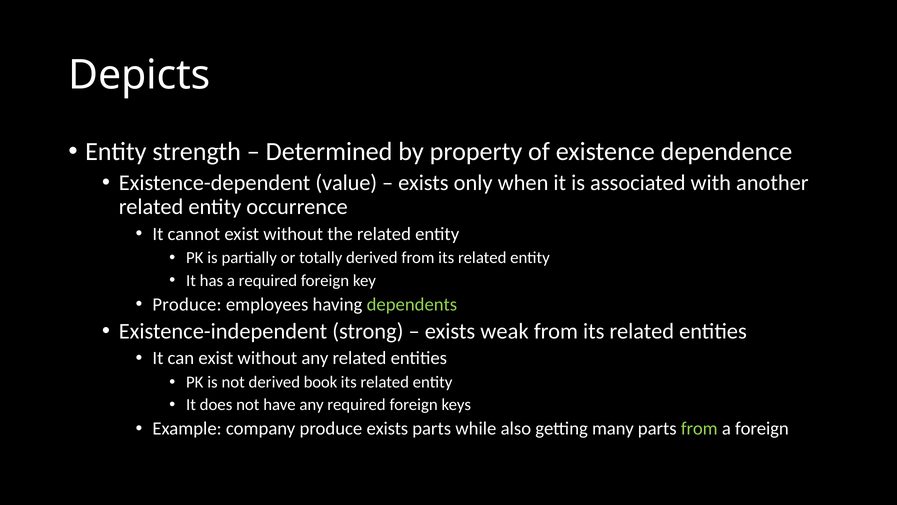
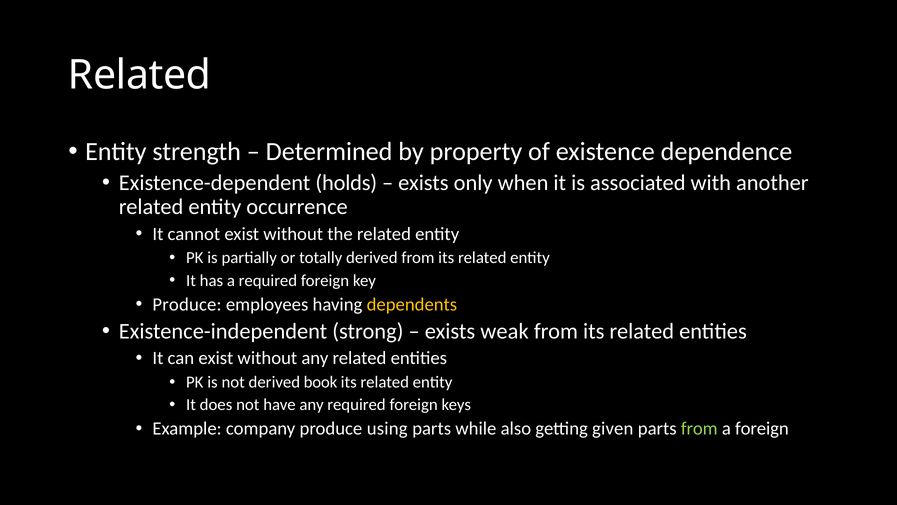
Depicts: Depicts -> Related (140, 75)
value: value -> holds (346, 183)
dependents colour: light green -> yellow (412, 304)
produce exists: exists -> using (387, 428)
many: many -> given (613, 428)
